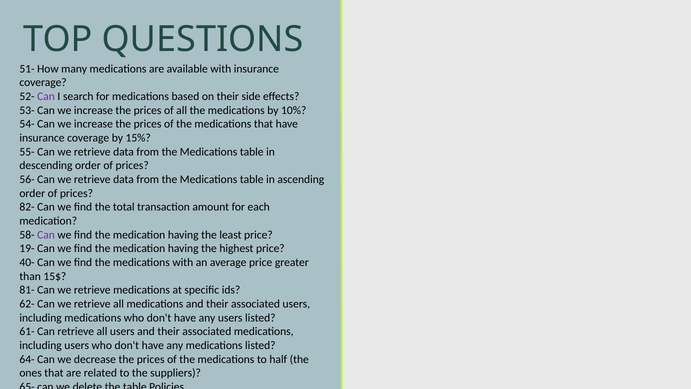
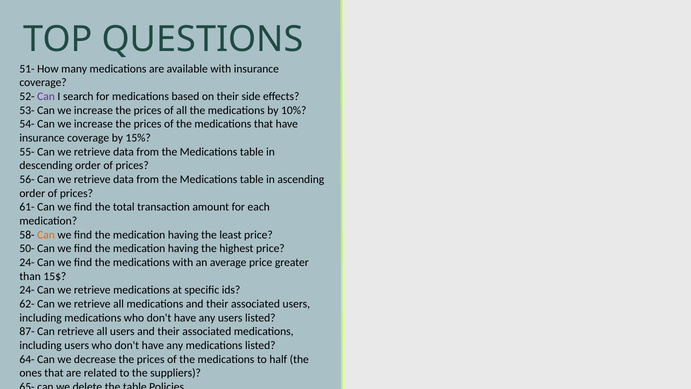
82-: 82- -> 61- (27, 207)
Can colour: purple -> orange (46, 235)
19-: 19- -> 50- (27, 248)
40-: 40- -> 24- (27, 262)
81-: 81- -> 24- (27, 290)
61-: 61- -> 87- (27, 331)
